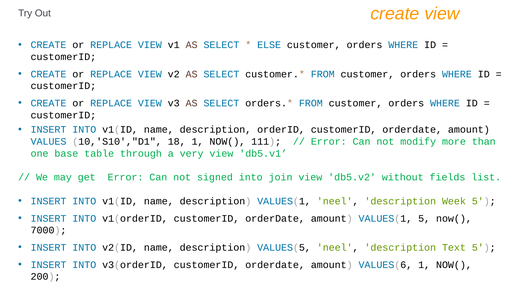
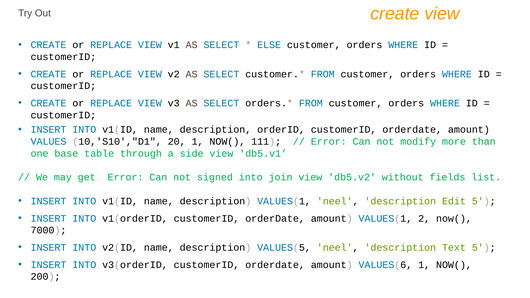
18: 18 -> 20 (177, 142)
very: very -> side (192, 154)
Week: Week -> Edit (454, 201)
VALUES(1 5: 5 -> 2 (424, 219)
